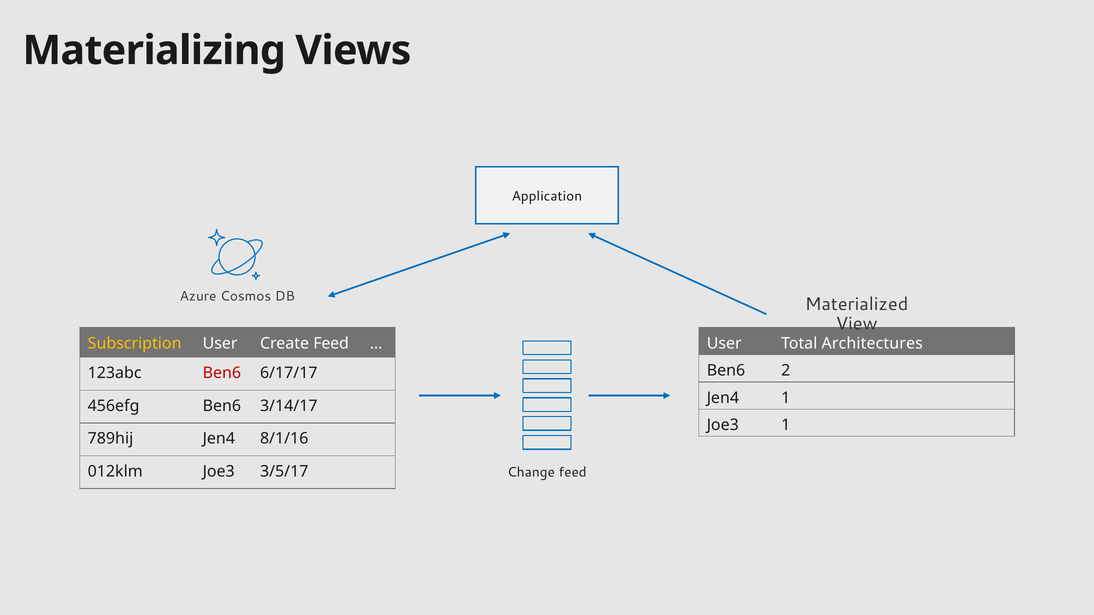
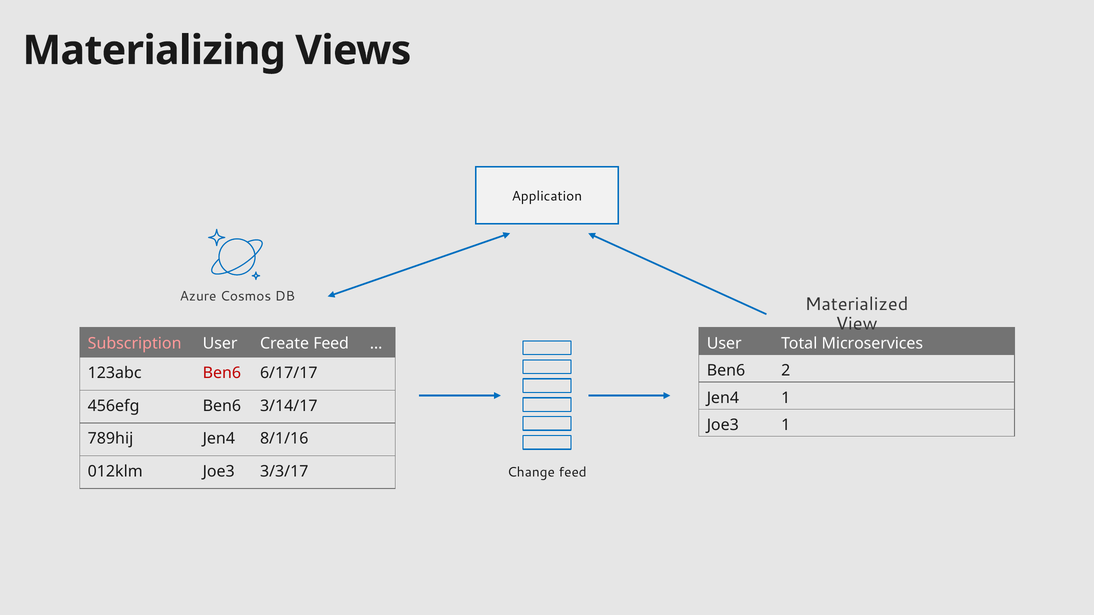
Subscription colour: yellow -> pink (135, 344)
Architectures: Architectures -> Microservices (872, 344)
3/5/17: 3/5/17 -> 3/3/17 (284, 472)
